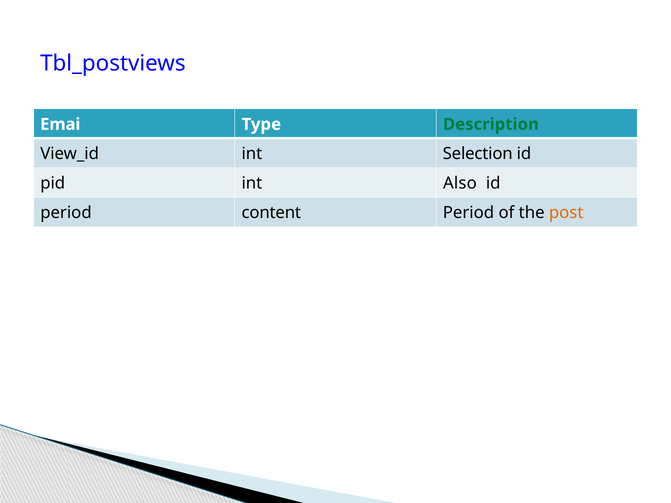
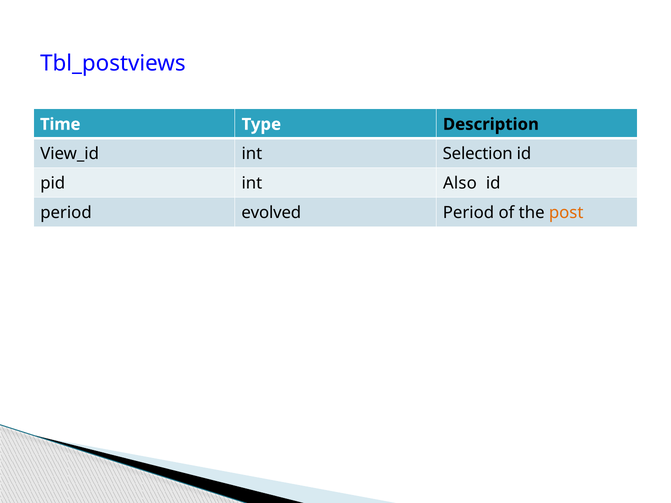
Emai: Emai -> Time (60, 124)
Description colour: green -> black (491, 124)
content: content -> evolved (271, 213)
